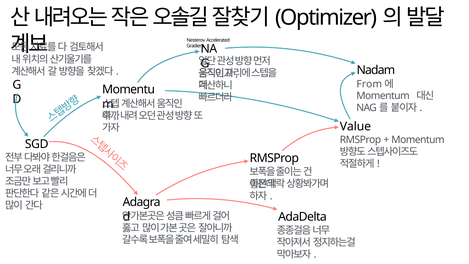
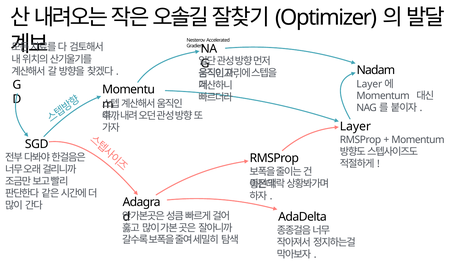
From: From -> Layer (369, 84)
Value: Value -> Layer (355, 126)
